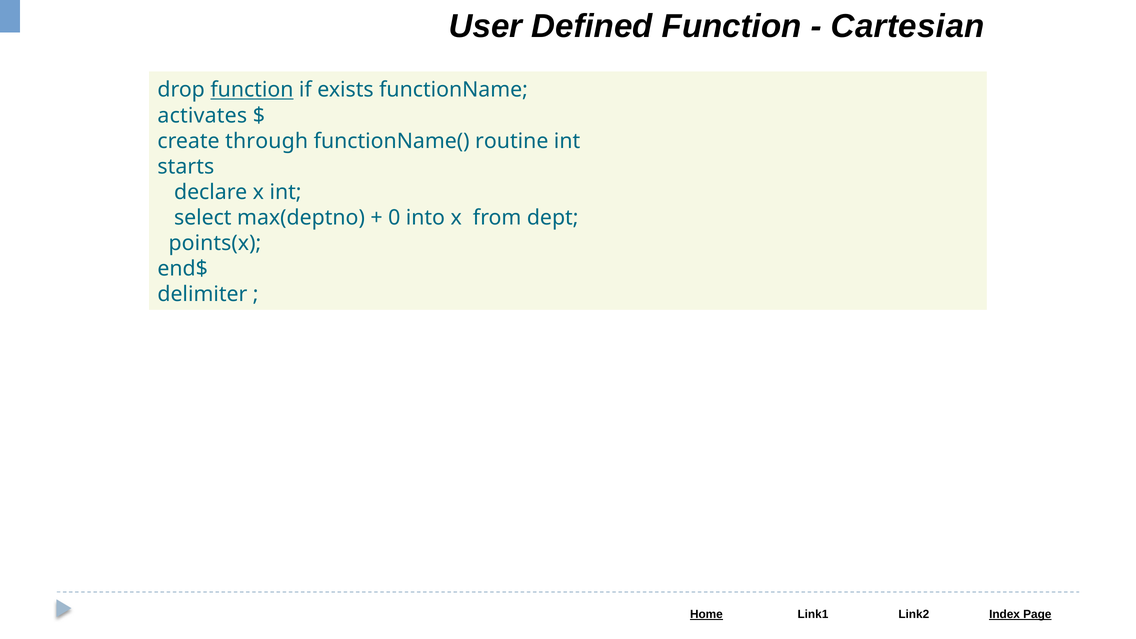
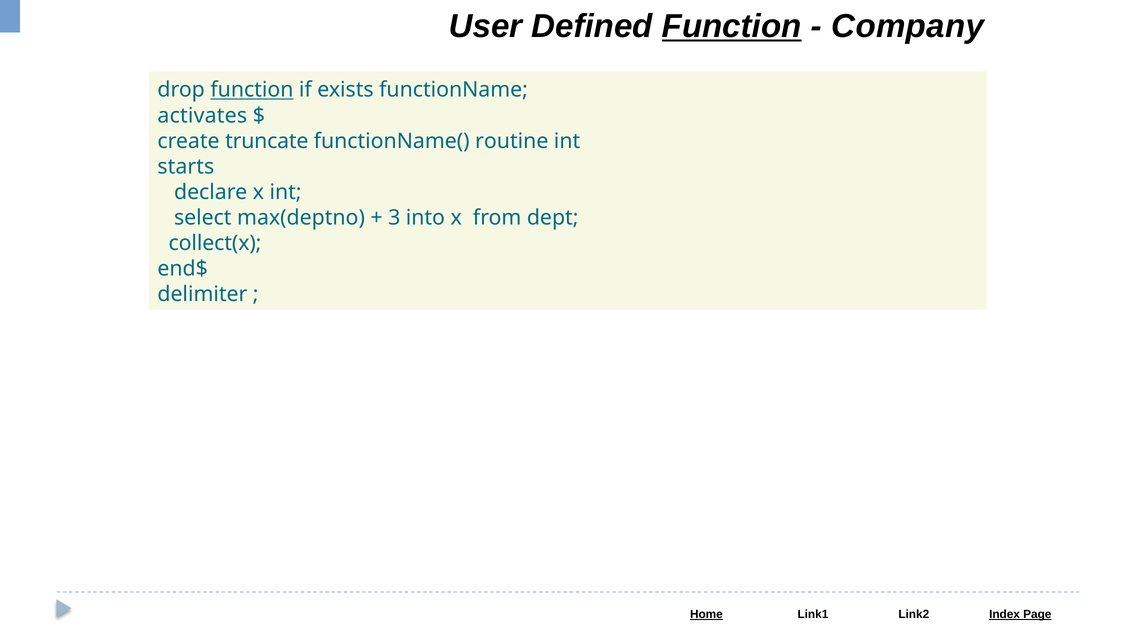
Function underline: none -> present (732, 26)
Cartesian: Cartesian -> Company (908, 26)
through: through -> truncate (267, 141)
0: 0 -> 3 (394, 218)
points(x: points(x -> collect(x (215, 243)
